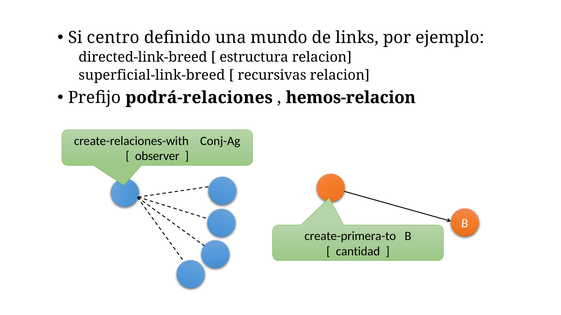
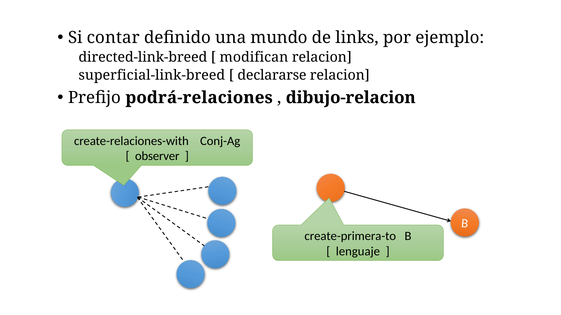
centro: centro -> contar (113, 38)
estructura: estructura -> modifican (254, 57)
recursivas: recursivas -> declararse (272, 75)
hemos-relacion: hemos-relacion -> dibujo-relacion (351, 98)
cantidad: cantidad -> lenguaje (358, 252)
